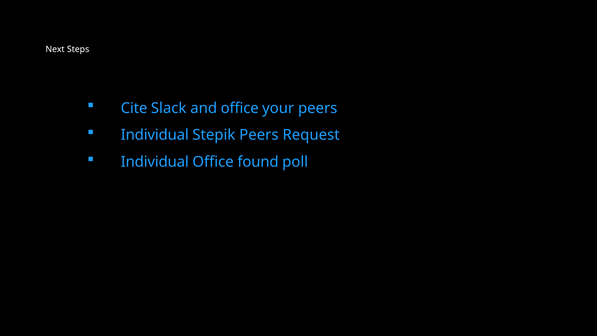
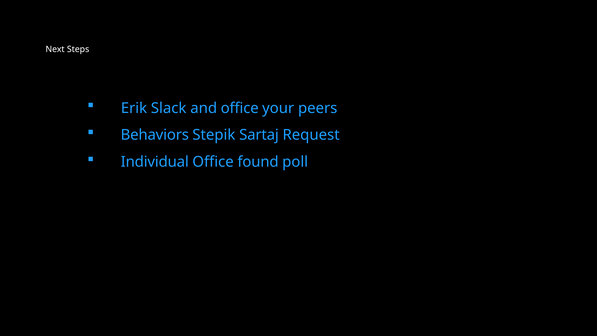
Cite: Cite -> Erik (134, 108)
Individual: Individual -> Behaviors (155, 135)
Stepik Peers: Peers -> Sartaj (259, 135)
